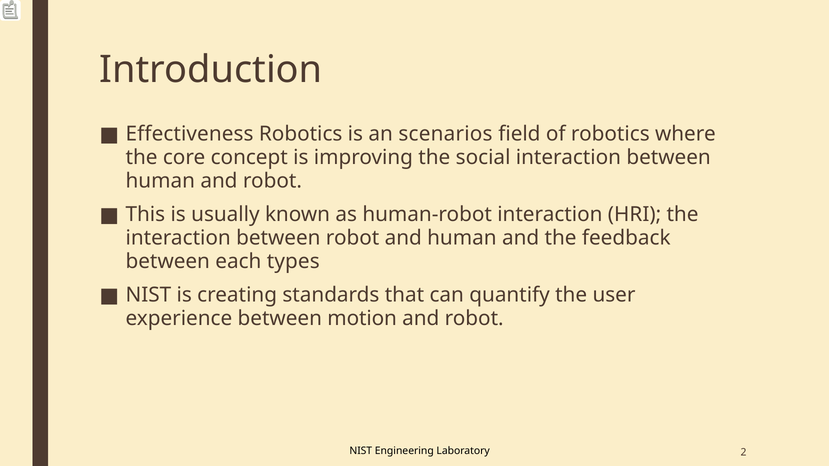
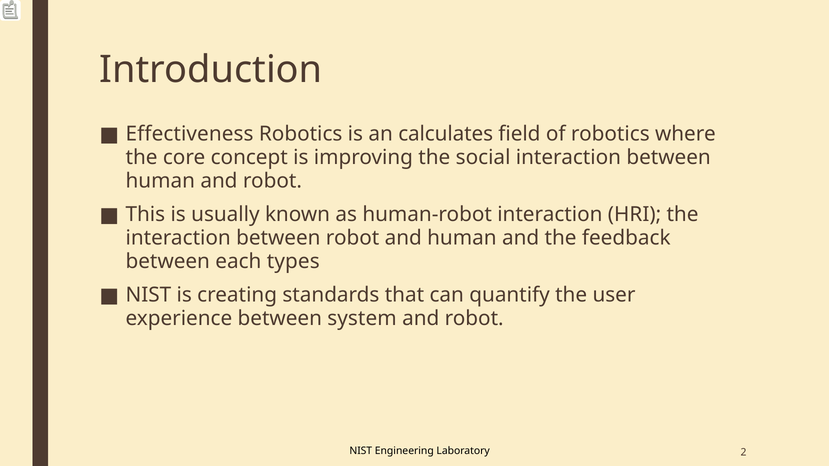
scenarios: scenarios -> calculates (446, 134)
motion: motion -> system (362, 319)
